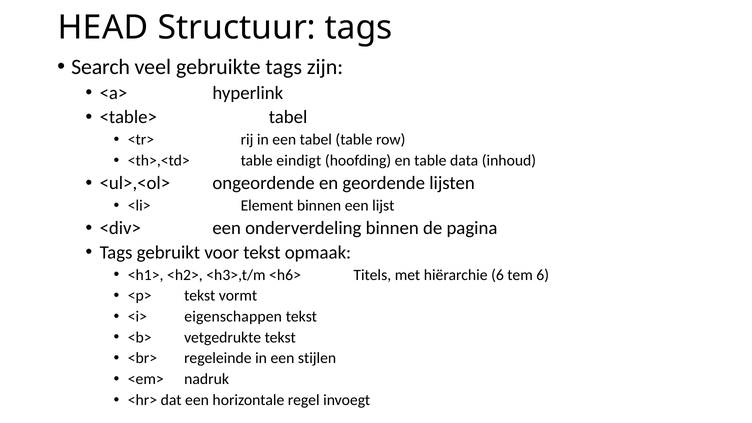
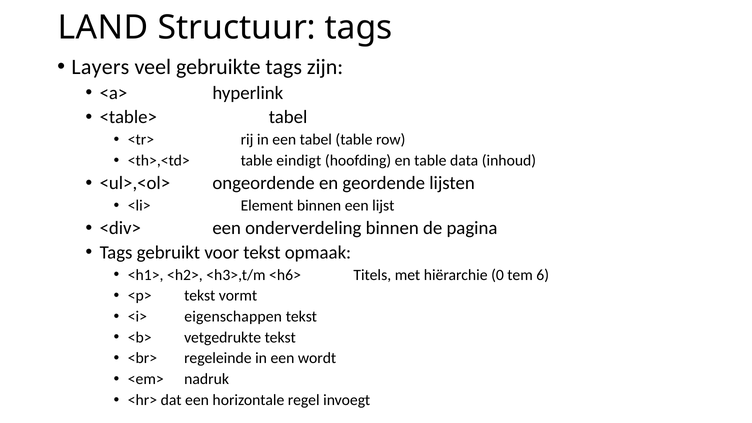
HEAD: HEAD -> LAND (103, 27)
Search: Search -> Layers (100, 67)
hiërarchie 6: 6 -> 0 (497, 275)
stijlen: stijlen -> wordt (317, 358)
